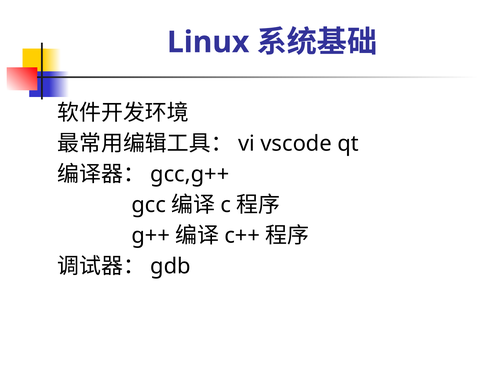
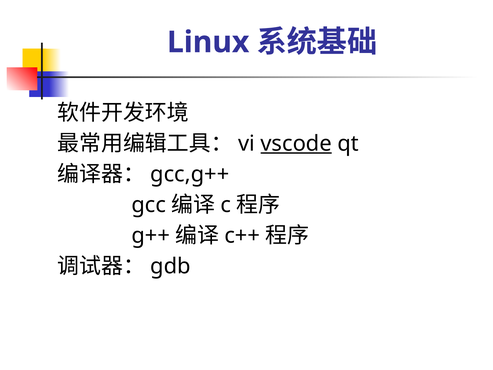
vscode underline: none -> present (296, 143)
